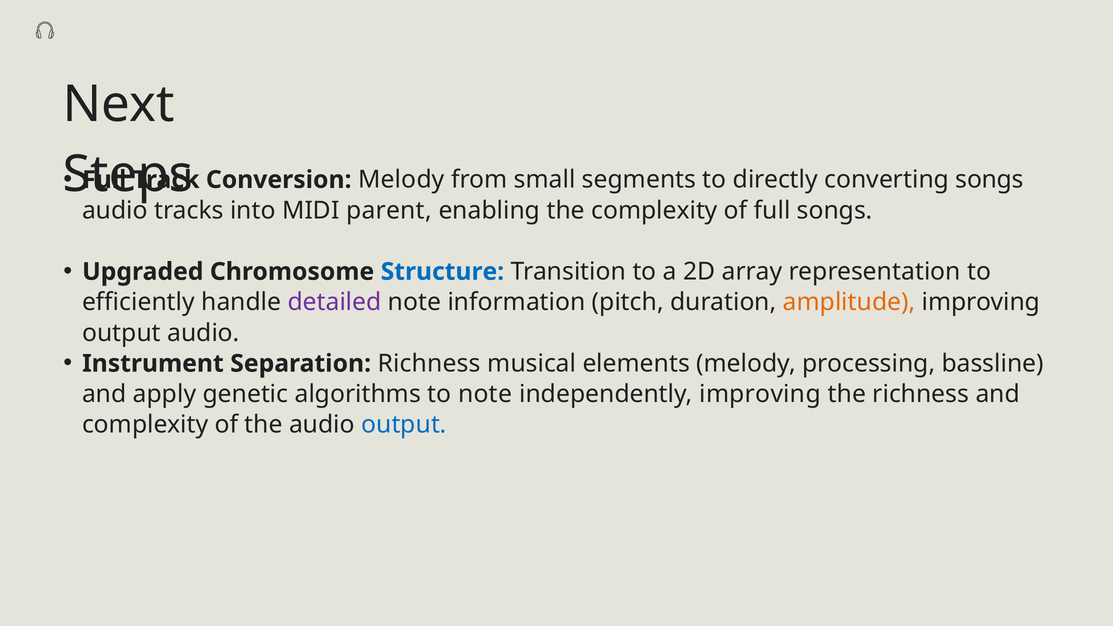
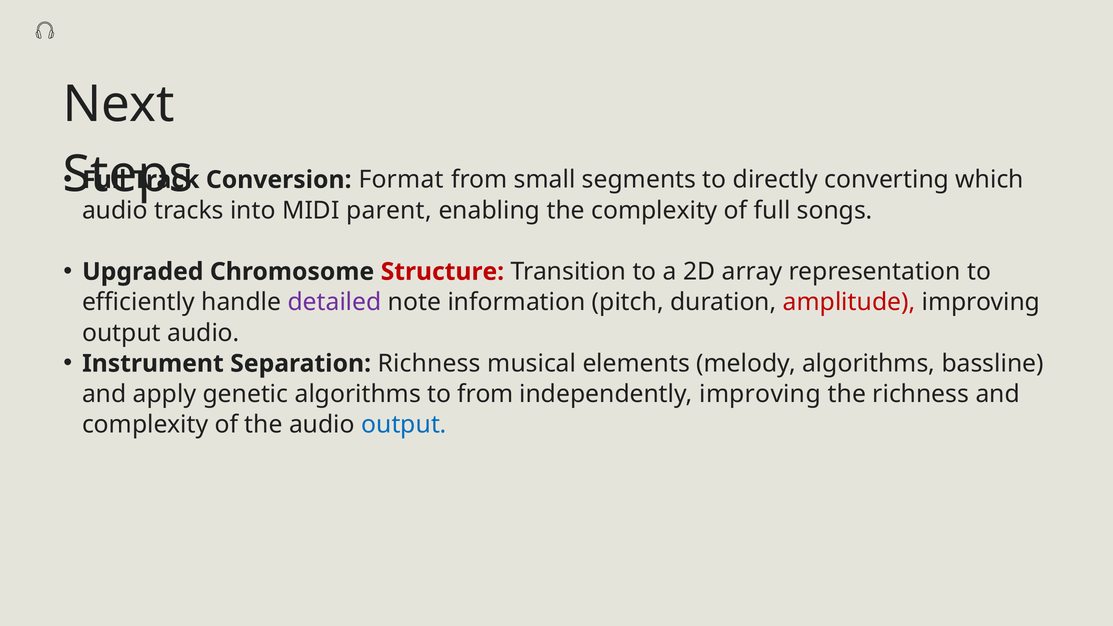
Conversion Melody: Melody -> Format (401, 180)
converting songs: songs -> which (990, 180)
Structure colour: blue -> red (442, 272)
amplitude colour: orange -> red (849, 302)
melody processing: processing -> algorithms (869, 364)
to note: note -> from (485, 394)
